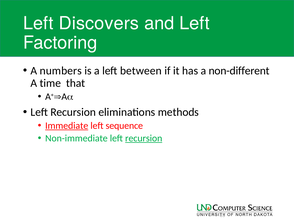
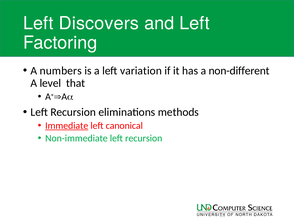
between: between -> variation (141, 70)
time: time -> level (50, 83)
sequence: sequence -> canonical (124, 125)
recursion underline: present -> none (144, 138)
